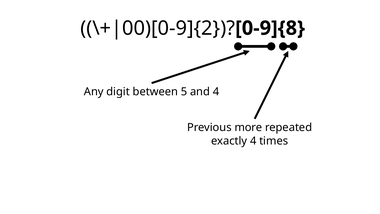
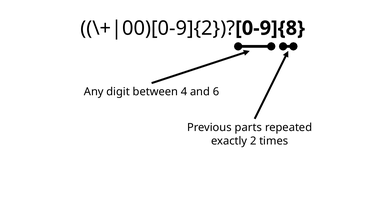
5: 5 -> 4 (184, 92)
and 4: 4 -> 6 (216, 92)
more: more -> parts (248, 127)
exactly 4: 4 -> 2 (253, 141)
